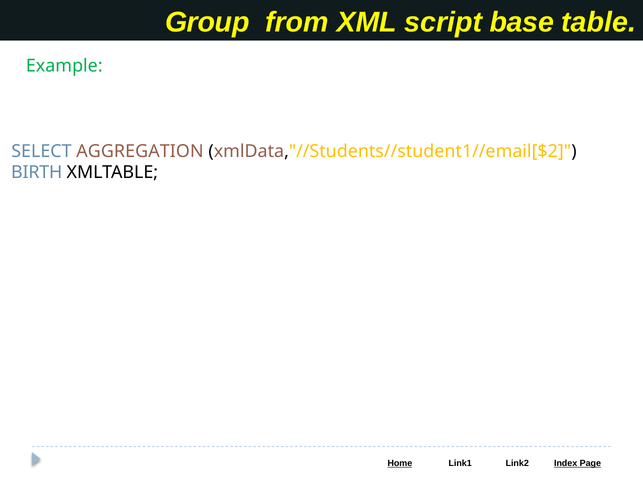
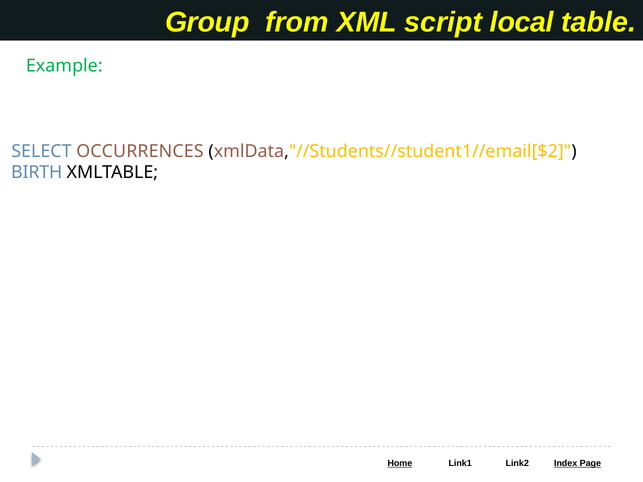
base: base -> local (522, 22)
AGGREGATION: AGGREGATION -> OCCURRENCES (140, 151)
